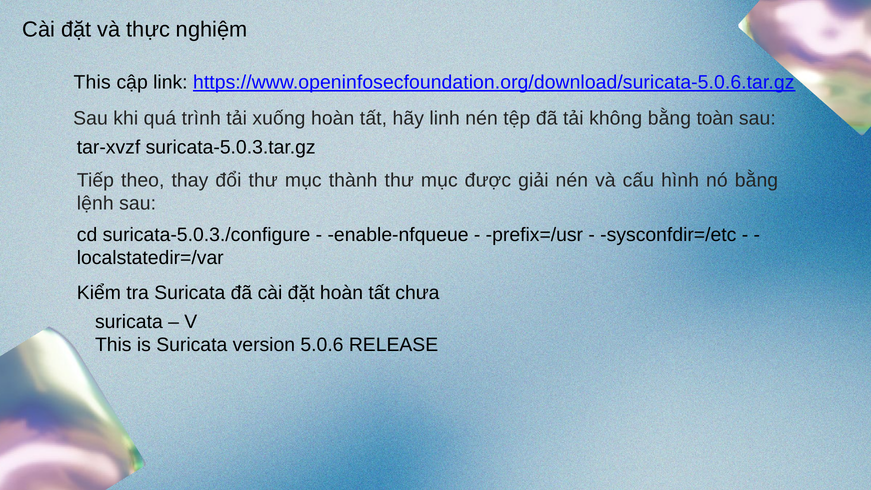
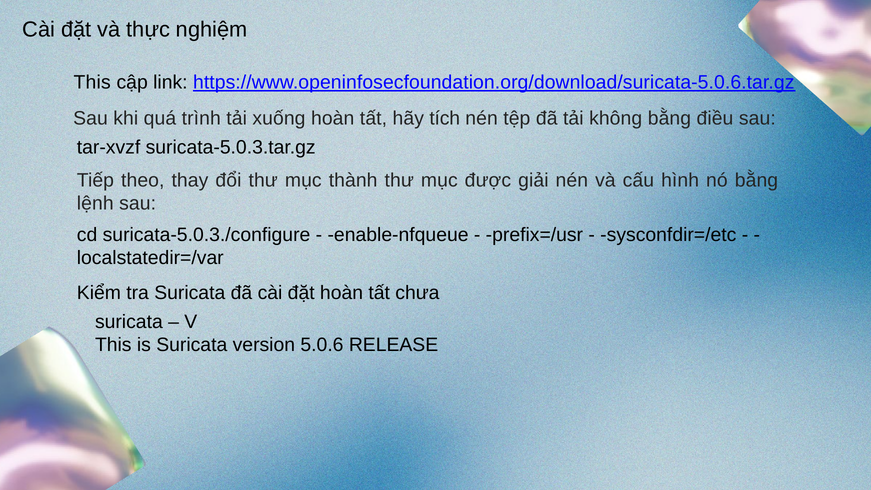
linh: linh -> tích (445, 119)
toàn: toàn -> điều (715, 119)
